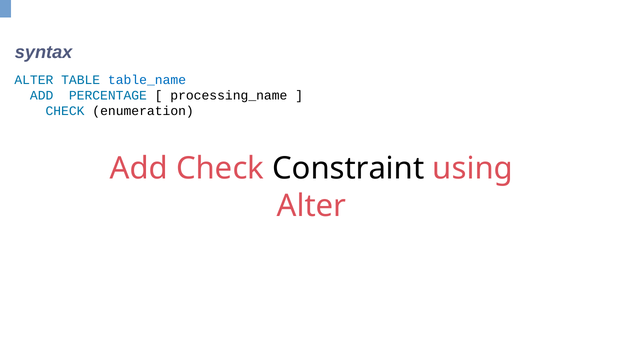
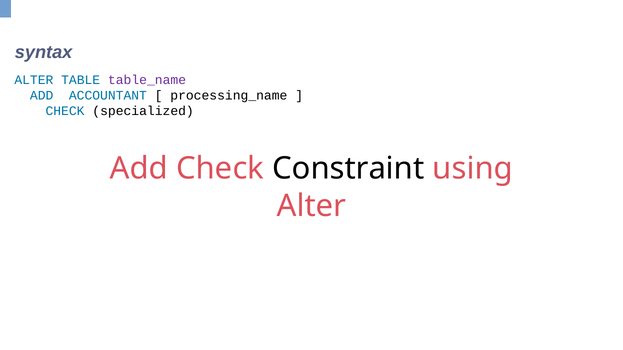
table_name colour: blue -> purple (147, 80)
PERCENTAGE: PERCENTAGE -> ACCOUNTANT (108, 96)
enumeration: enumeration -> specialized (143, 111)
